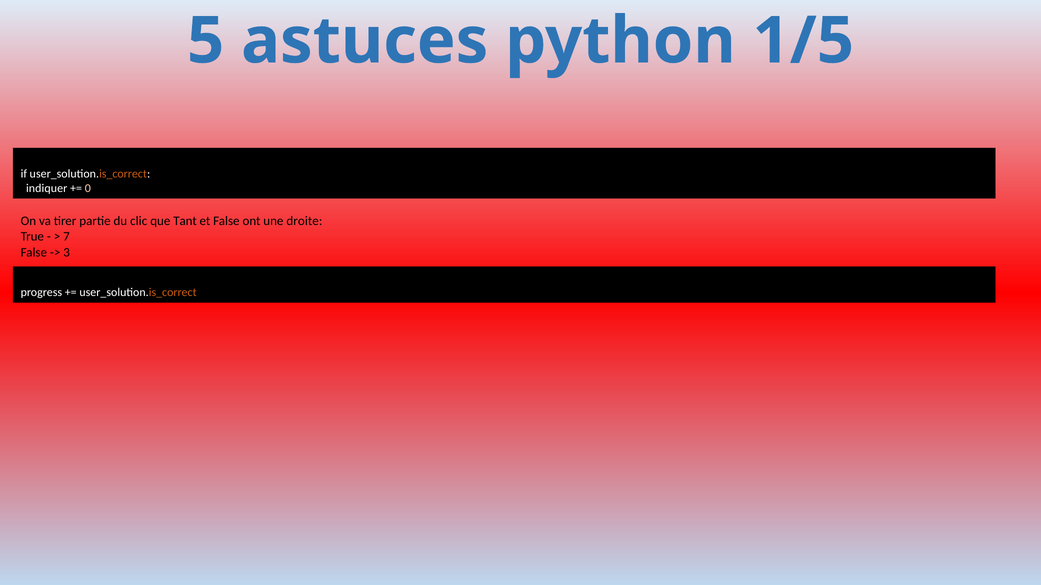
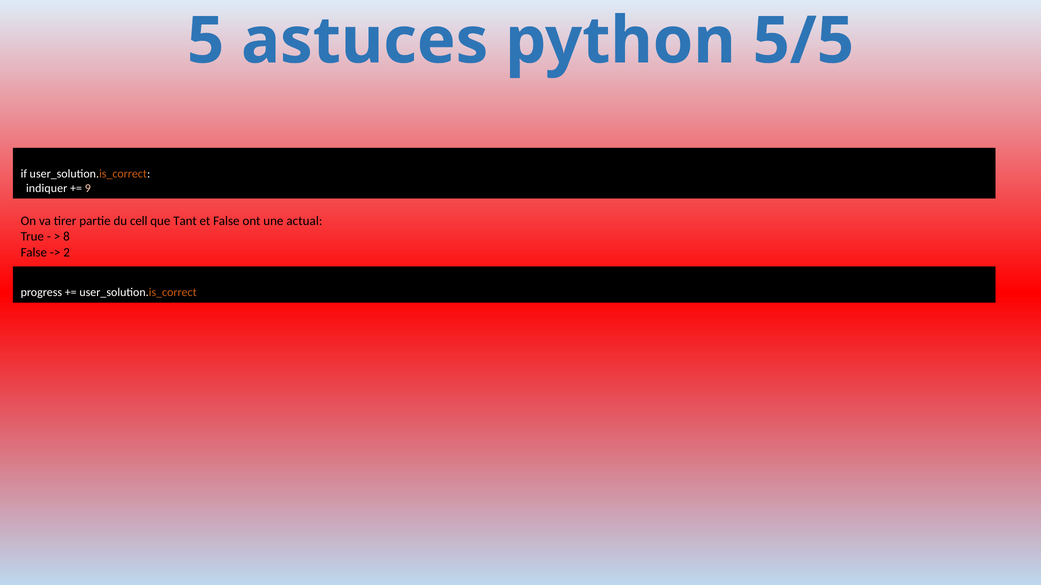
1/5: 1/5 -> 5/5 (803, 41)
0: 0 -> 9 (88, 188)
clic: clic -> cell (139, 221)
droite: droite -> actual (304, 221)
7: 7 -> 8 (66, 237)
3: 3 -> 2 (67, 252)
